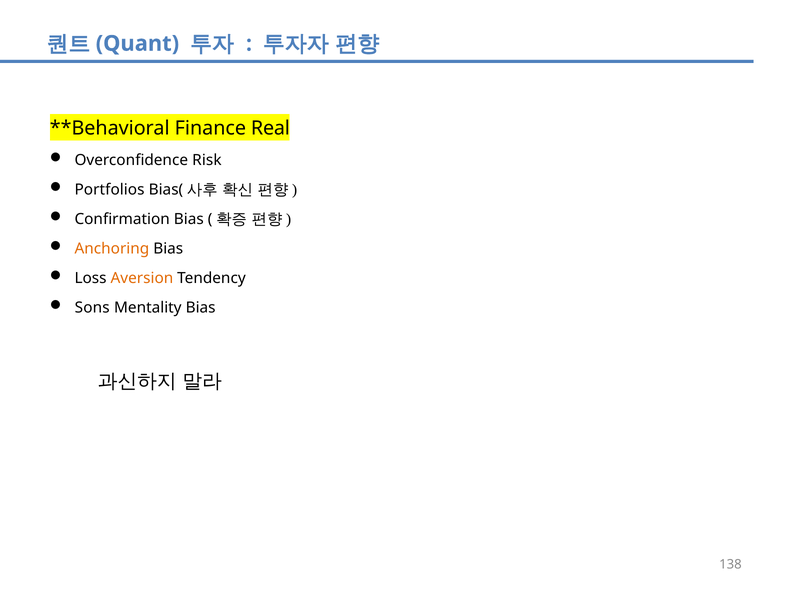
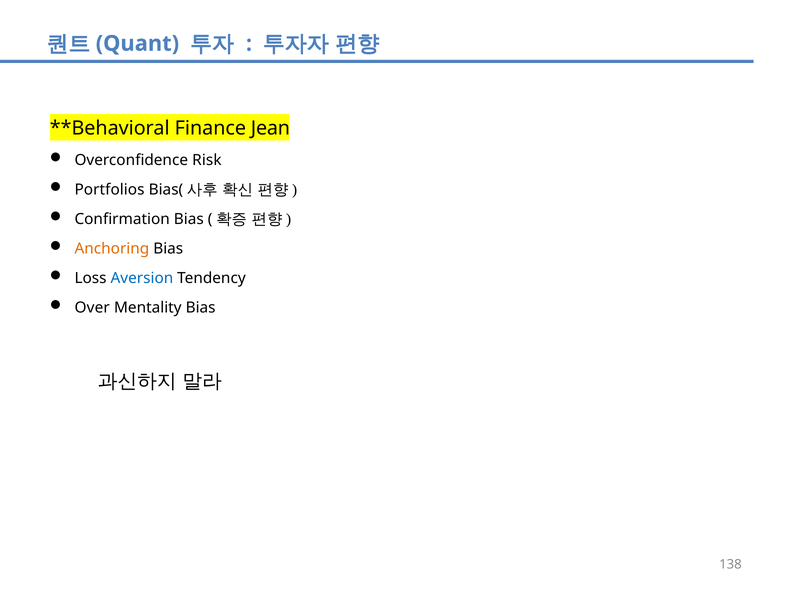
Real: Real -> Jean (270, 128)
Aversion colour: orange -> blue (142, 278)
Sons: Sons -> Over (92, 307)
